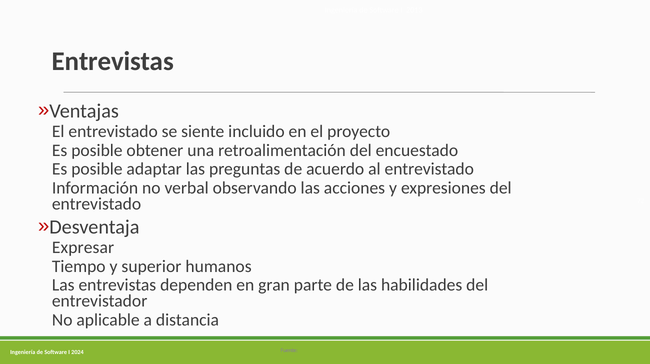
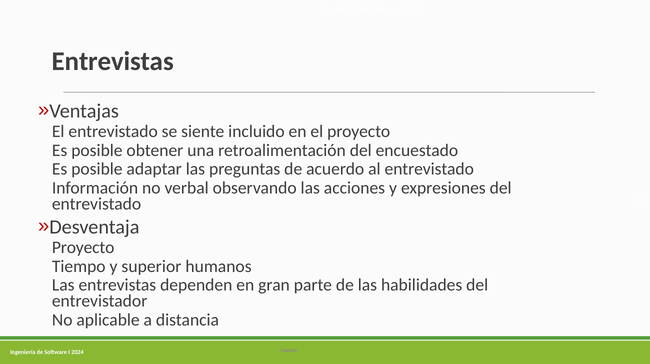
Expresar: Expresar -> Proyecto (83, 248)
